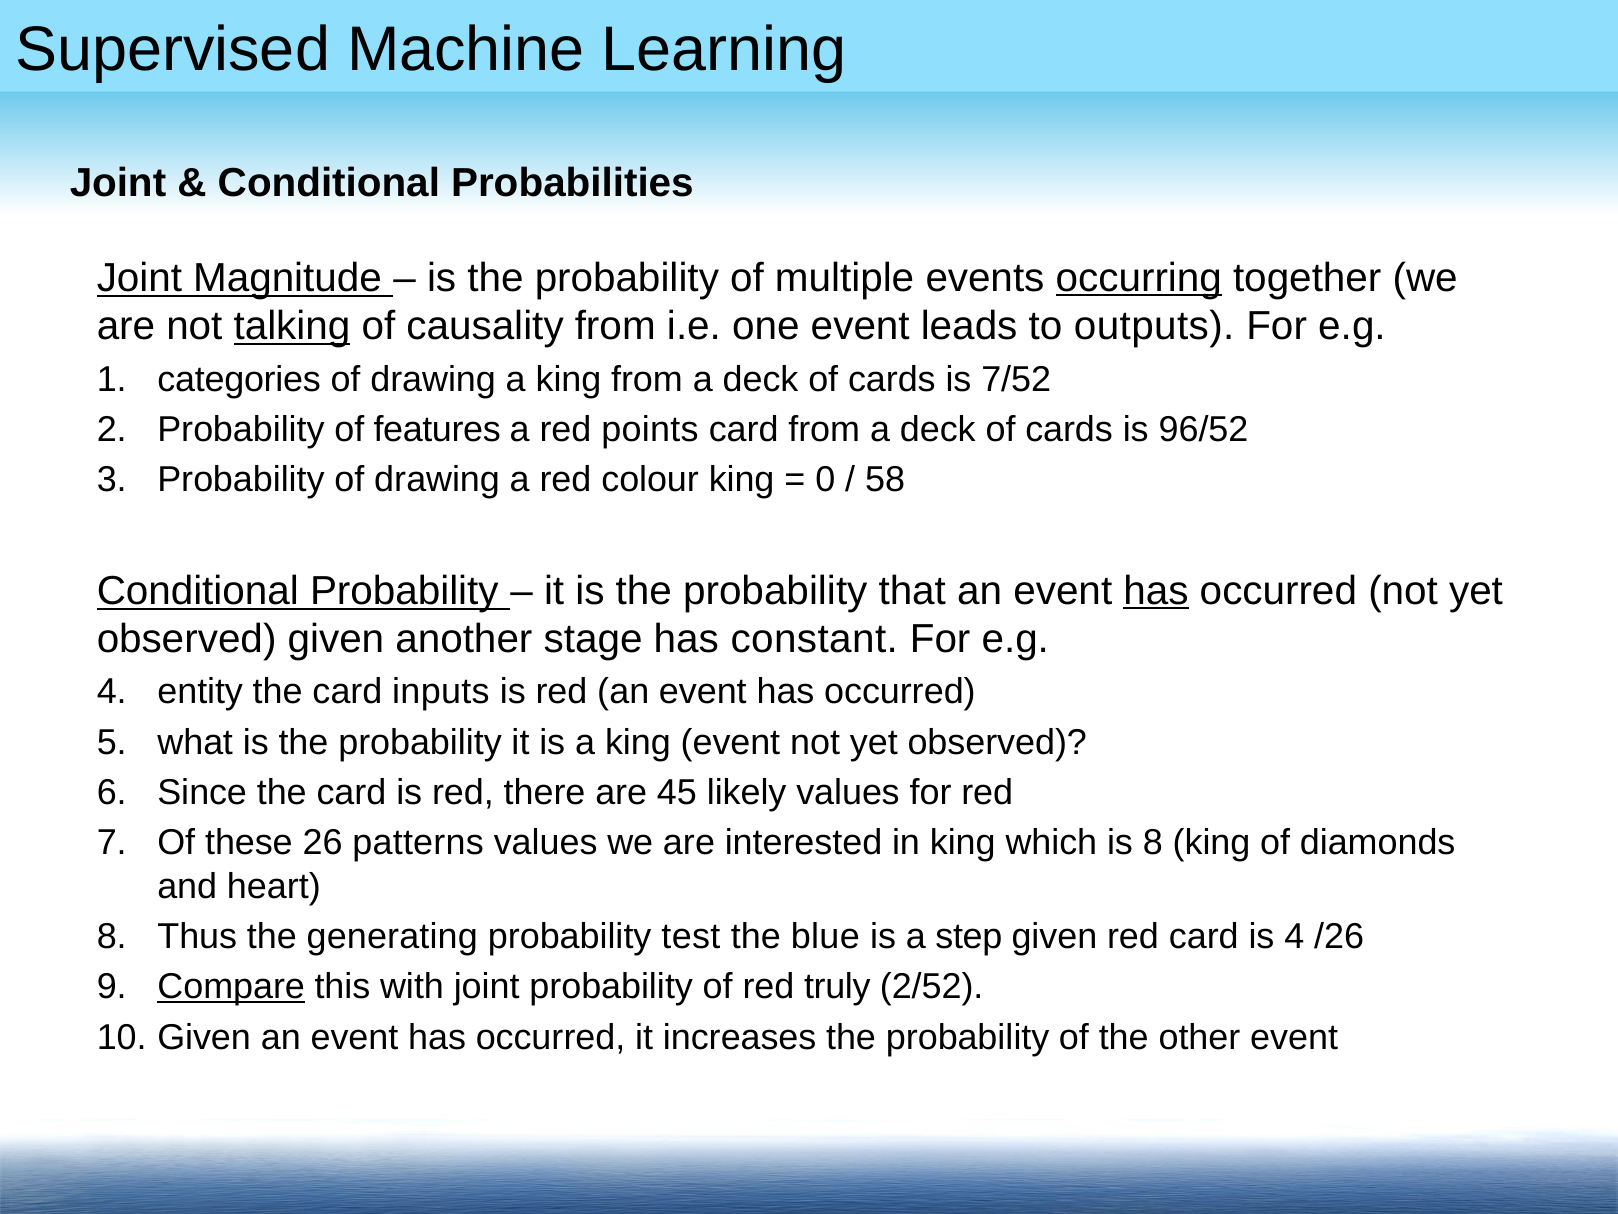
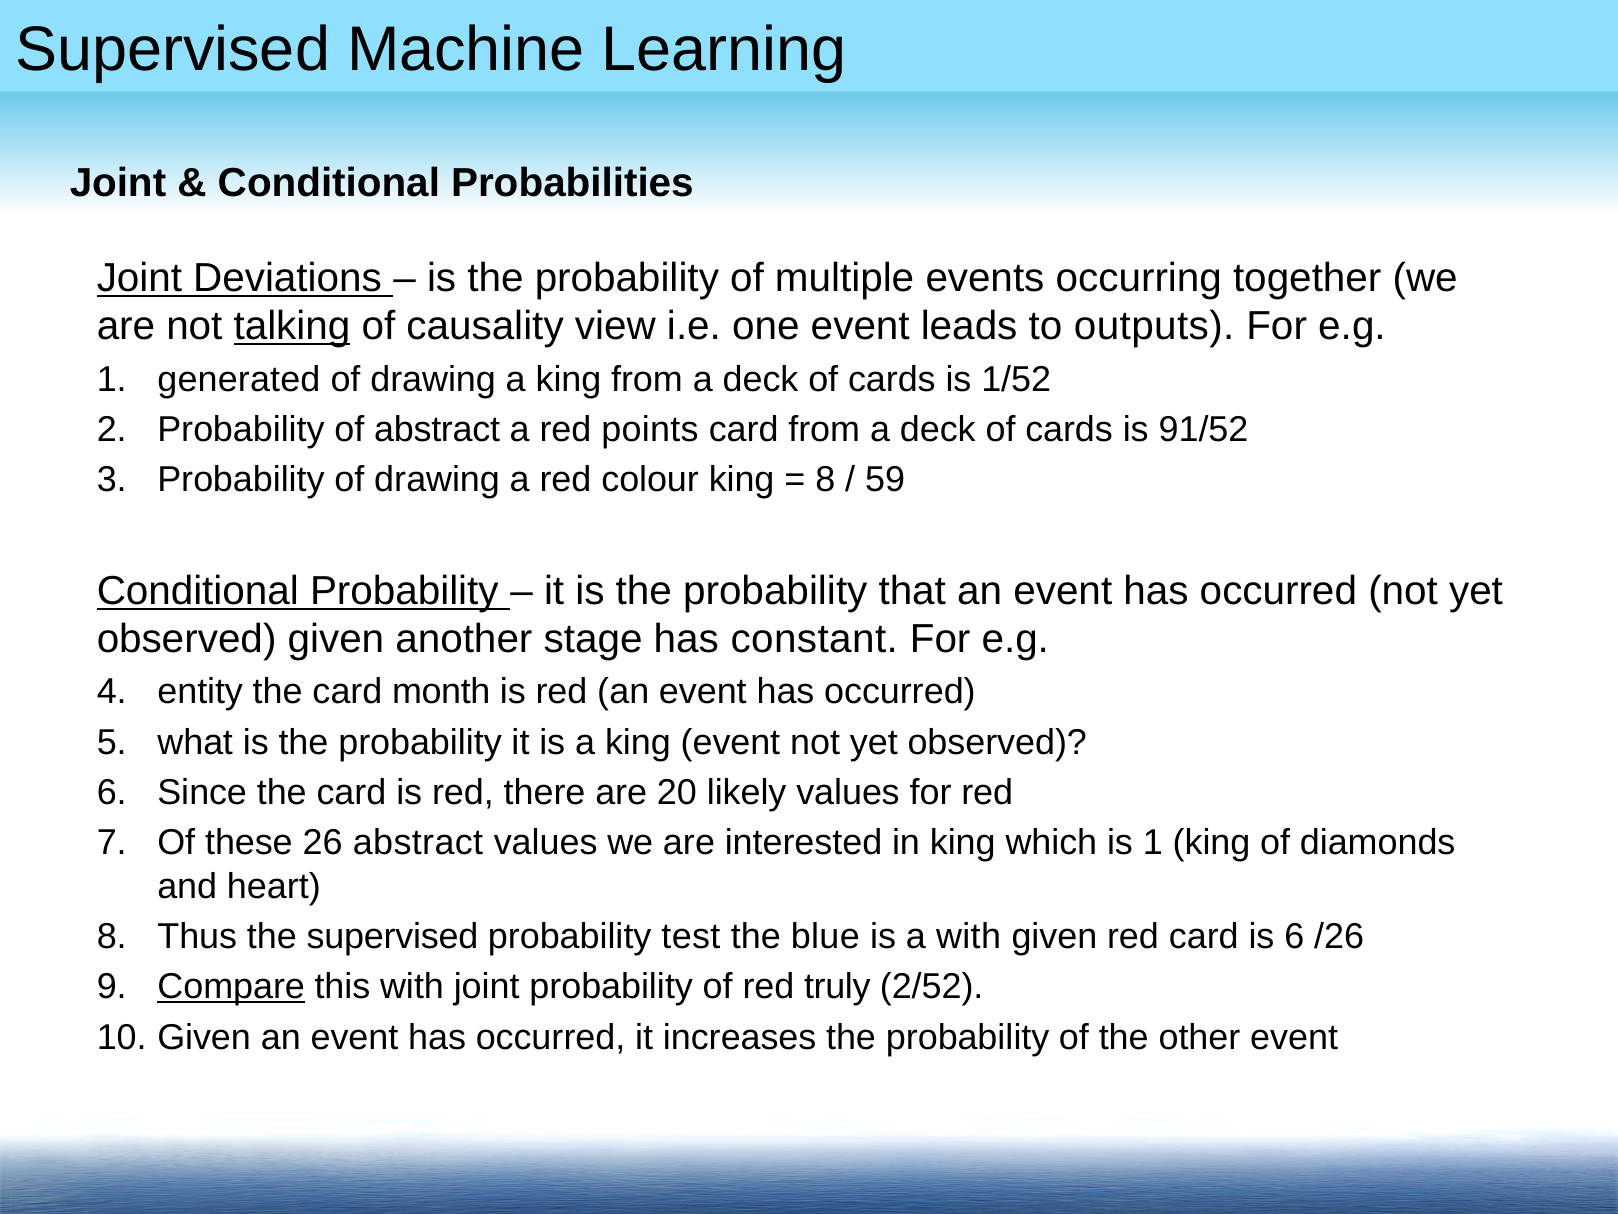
Magnitude: Magnitude -> Deviations (287, 278)
occurring underline: present -> none (1139, 278)
causality from: from -> view (615, 326)
categories: categories -> generated (239, 379)
7/52: 7/52 -> 1/52 (1016, 379)
of features: features -> abstract (437, 429)
96/52: 96/52 -> 91/52 (1204, 429)
0: 0 -> 8 (825, 480)
58: 58 -> 59 (885, 480)
has underline: present -> none (1156, 591)
inputs: inputs -> month (441, 692)
45: 45 -> 20 (677, 792)
26 patterns: patterns -> abstract (418, 843)
is 8: 8 -> 1 (1153, 843)
the generating: generating -> supervised (392, 936)
a step: step -> with (969, 936)
is 4: 4 -> 6 (1294, 936)
